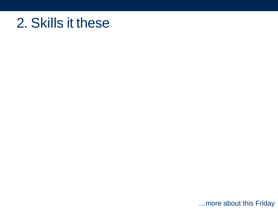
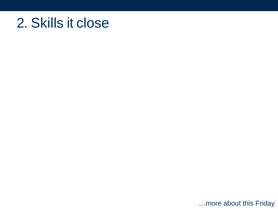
these: these -> close (93, 23)
